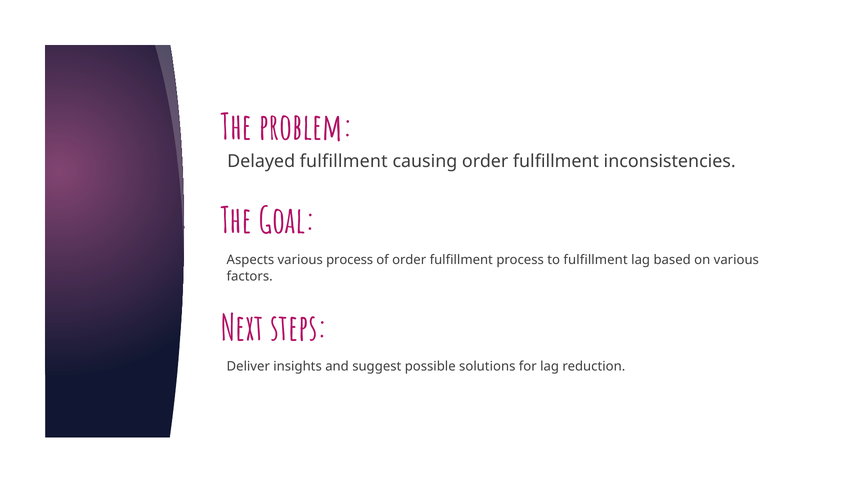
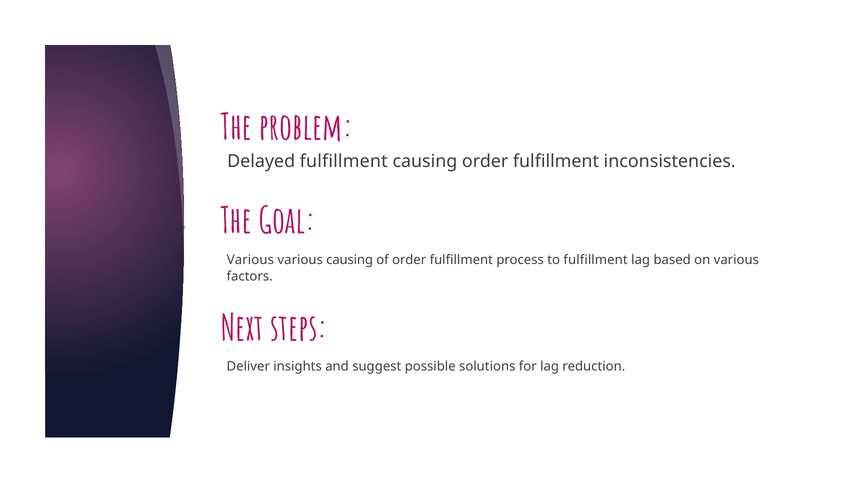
Aspects: Aspects -> Various (250, 260)
various process: process -> causing (350, 260)
